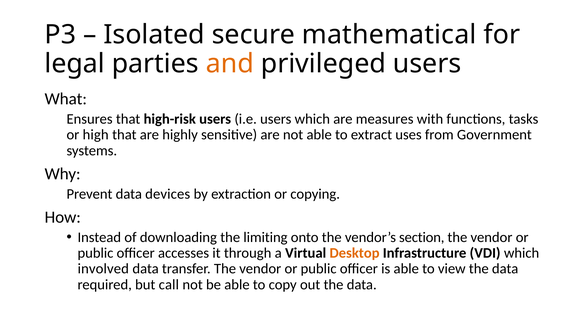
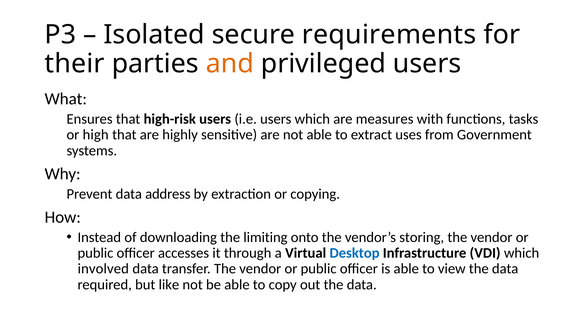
mathematical: mathematical -> requirements (389, 35)
legal: legal -> their (75, 64)
devices: devices -> address (168, 194)
section: section -> storing (422, 237)
Desktop colour: orange -> blue (355, 253)
call: call -> like (169, 285)
